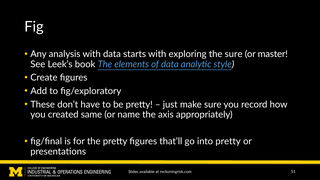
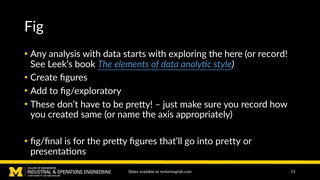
the sure: sure -> here (234, 54)
or master: master -> record (273, 54)
